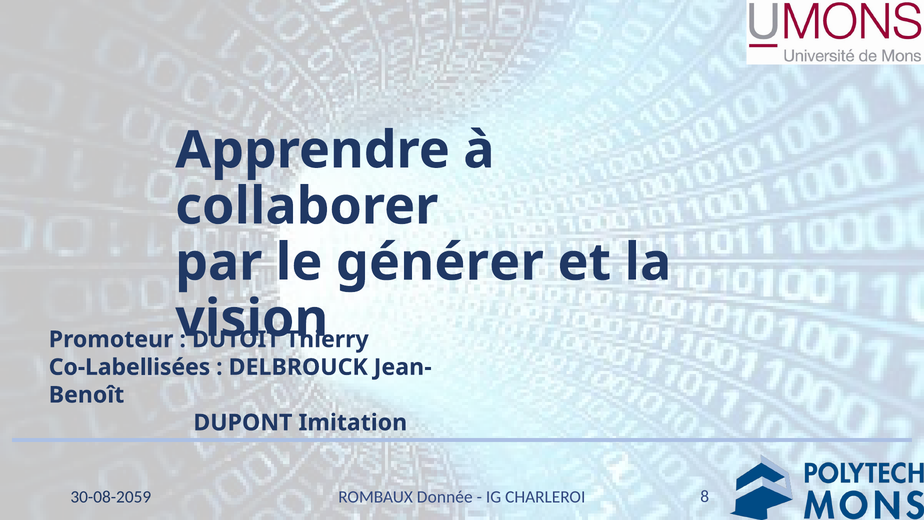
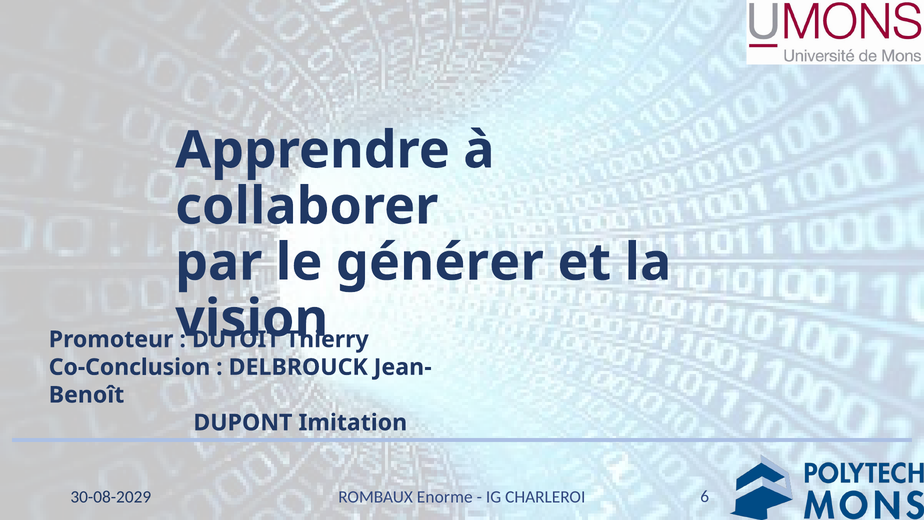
Co-Labellisées: Co-Labellisées -> Co-Conclusion (129, 367)
Donnée: Donnée -> Enorme (445, 497)
8: 8 -> 6 (705, 496)
30-08-2059: 30-08-2059 -> 30-08-2029 (111, 497)
